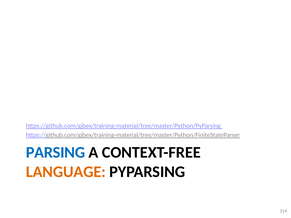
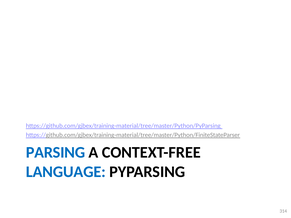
LANGUAGE colour: orange -> blue (66, 172)
